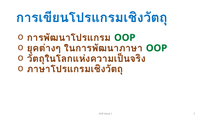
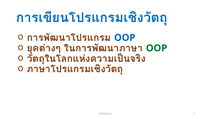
OOP colour: green -> blue (125, 38)
